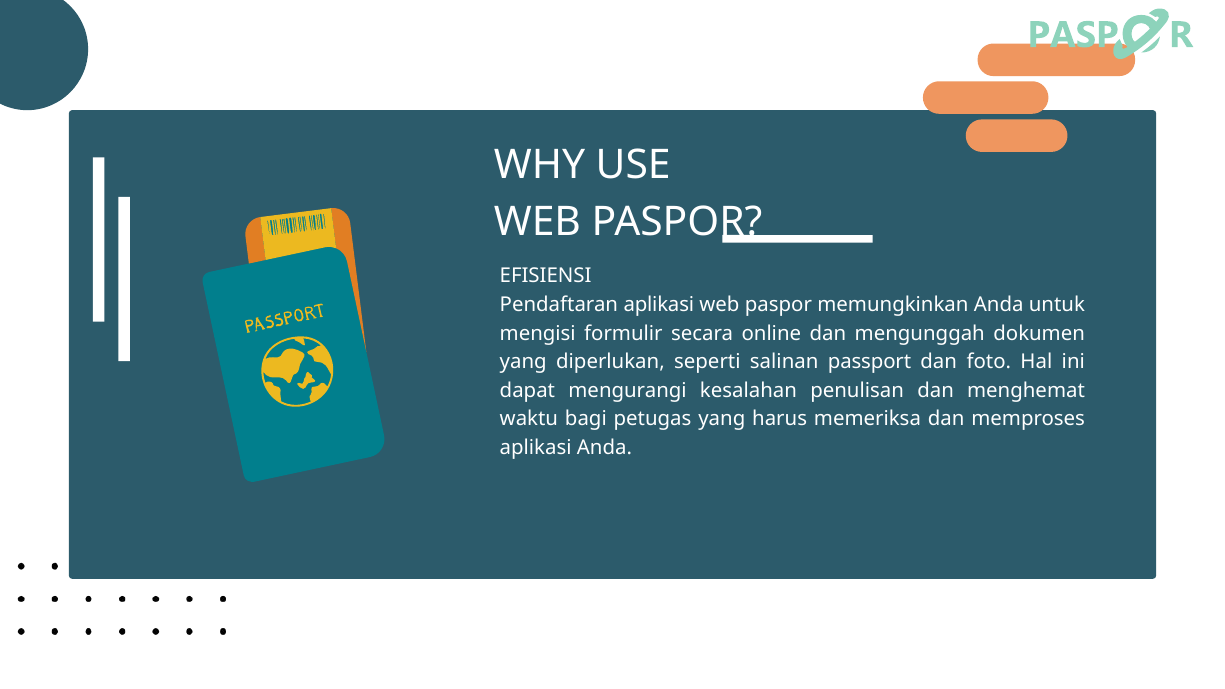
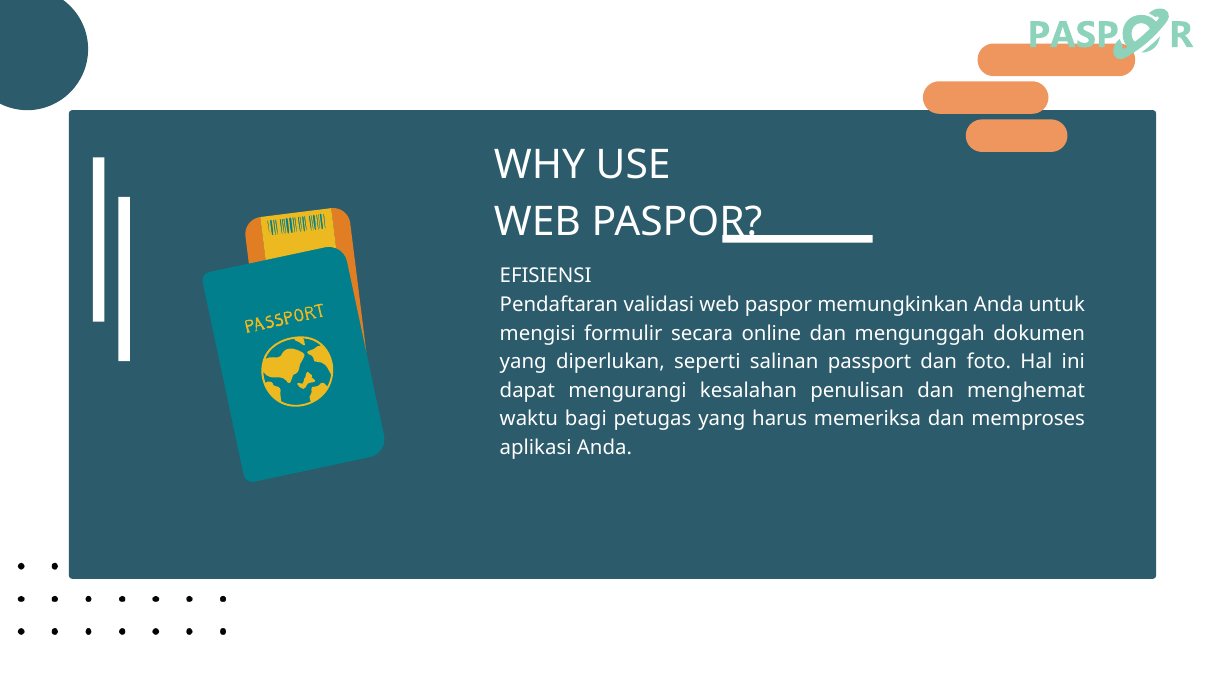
Pendaftaran aplikasi: aplikasi -> validasi (659, 305)
